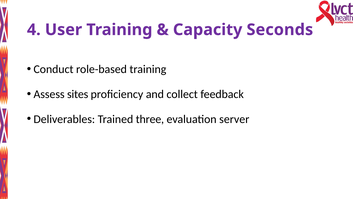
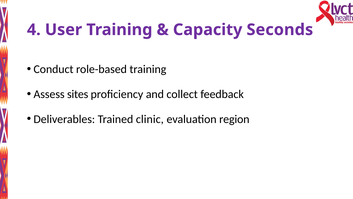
three: three -> clinic (150, 119)
server: server -> region (234, 119)
